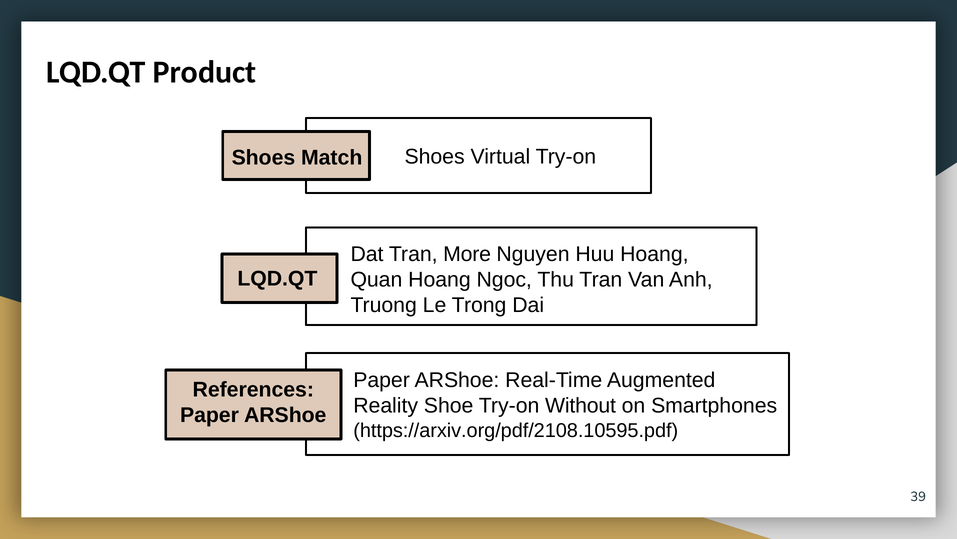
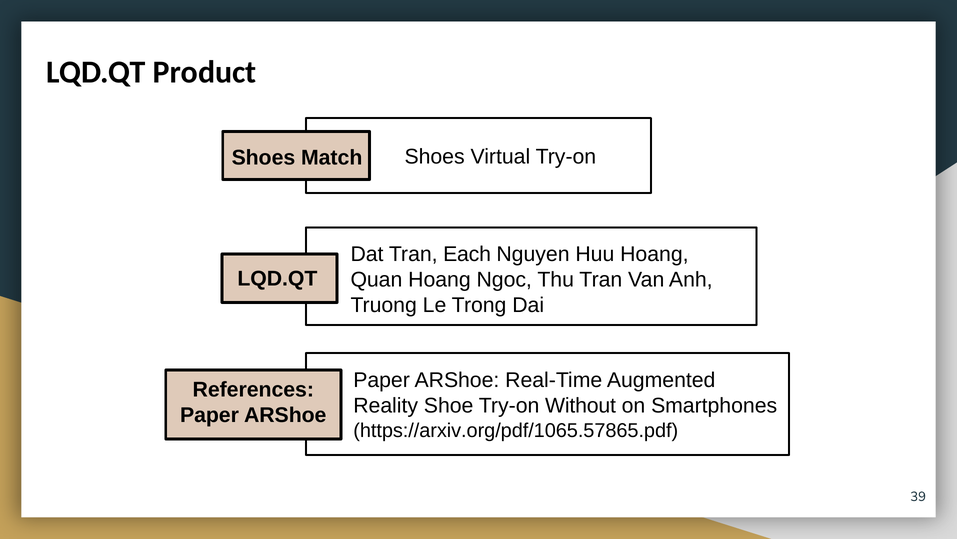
More: More -> Each (467, 254)
https://arxiv.org/pdf/2108.10595.pdf: https://arxiv.org/pdf/2108.10595.pdf -> https://arxiv.org/pdf/1065.57865.pdf (516, 430)
